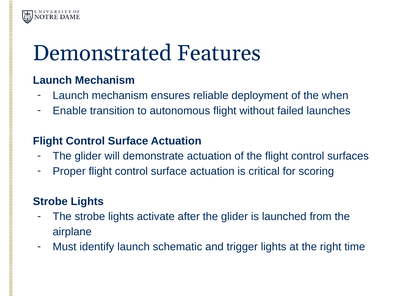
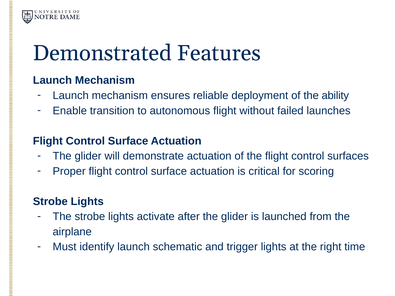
when: when -> ability (335, 96)
